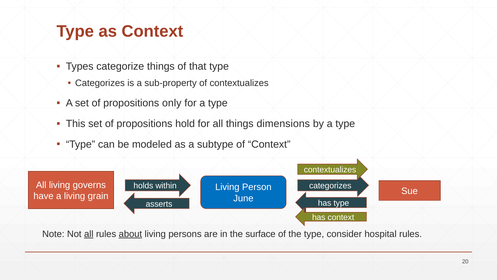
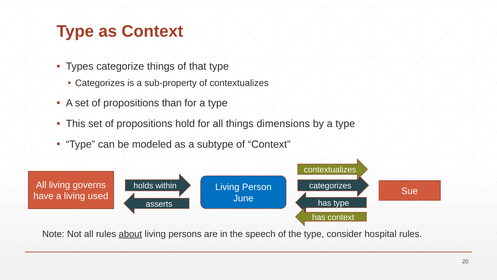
only: only -> than (172, 103)
grain: grain -> used (98, 196)
all underline: present -> none (89, 234)
surface: surface -> speech (261, 234)
